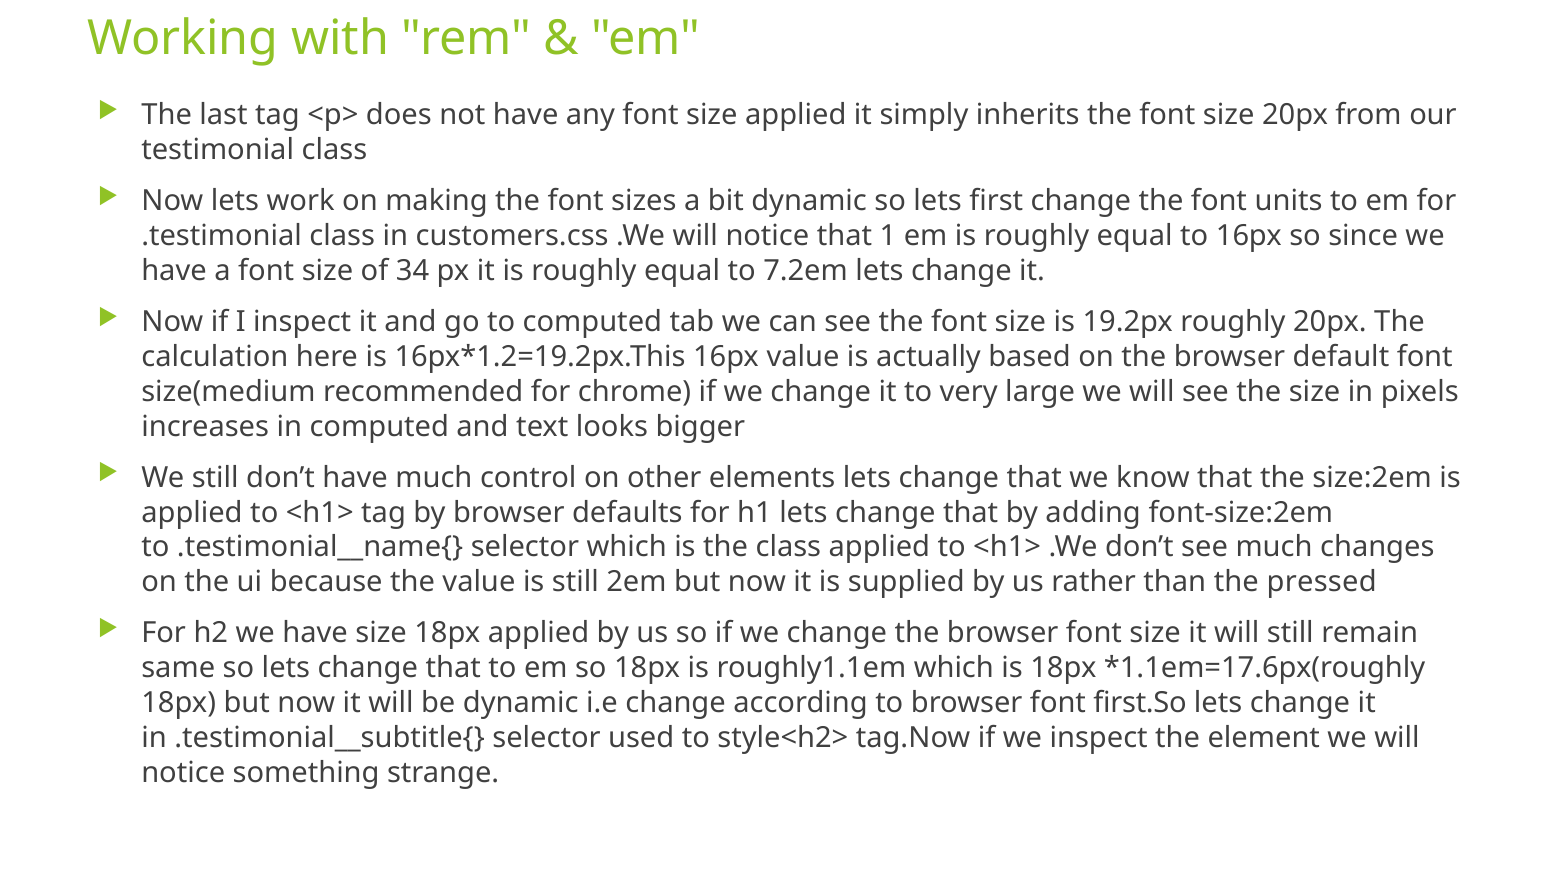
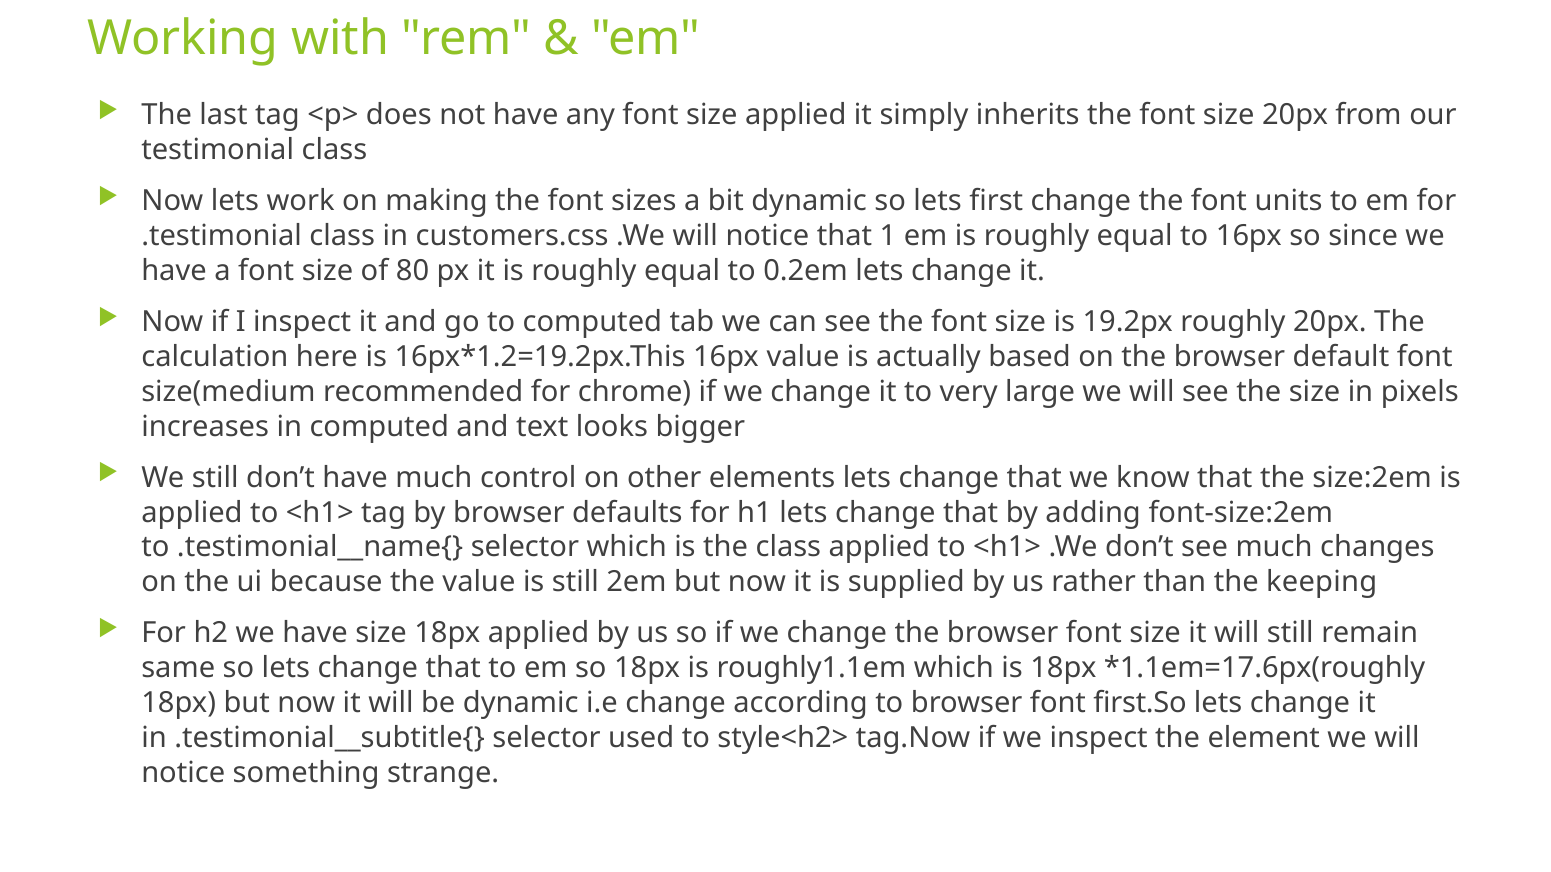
34: 34 -> 80 (413, 271)
7.2em: 7.2em -> 0.2em (806, 271)
pressed: pressed -> keeping (1322, 582)
